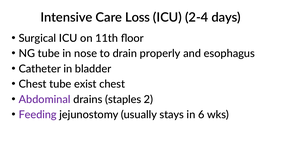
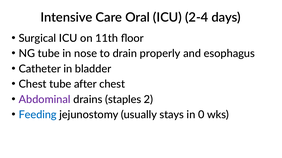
Loss: Loss -> Oral (138, 17)
exist: exist -> after (85, 84)
Feeding colour: purple -> blue (38, 115)
6: 6 -> 0 (201, 115)
